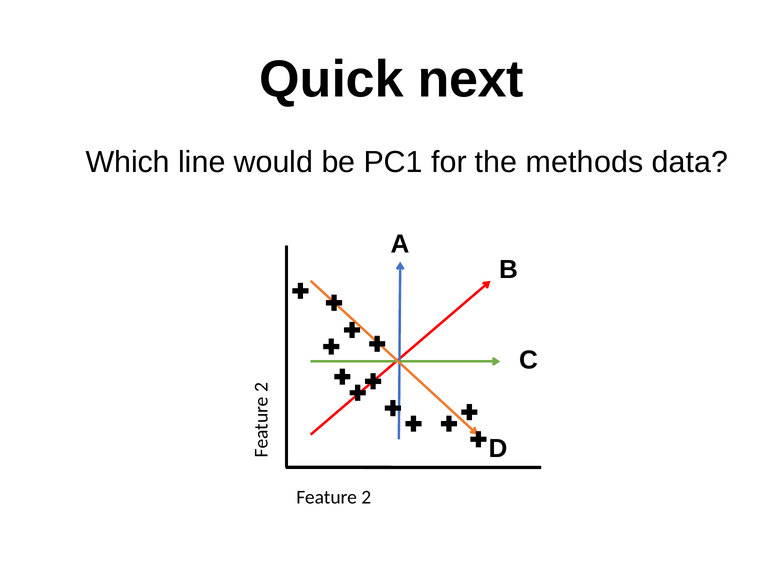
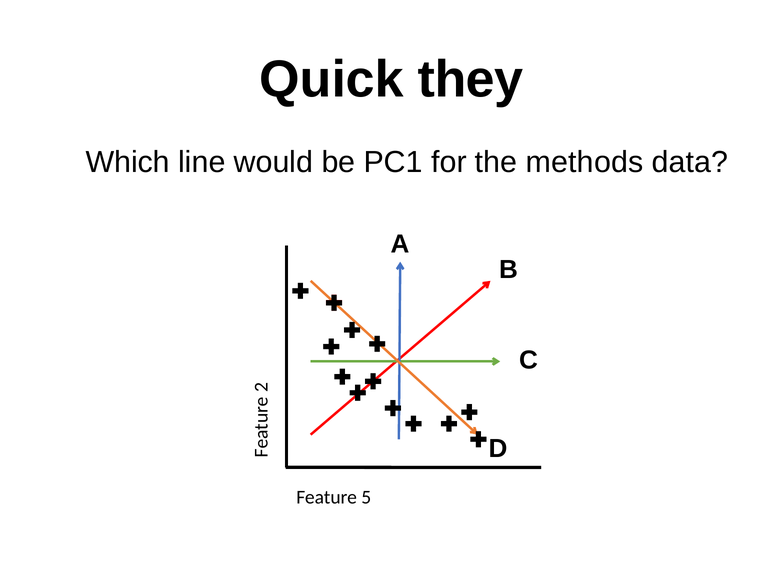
next: next -> they (471, 79)
Feature 2: 2 -> 5 (366, 497)
